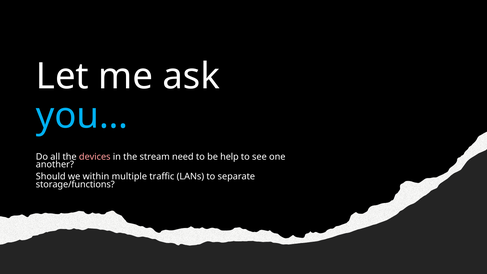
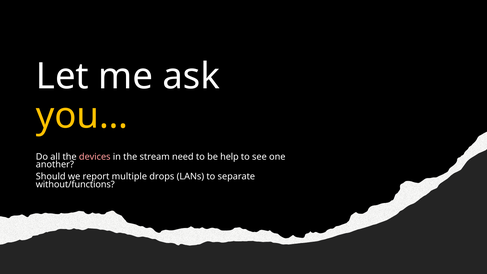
you… colour: light blue -> yellow (82, 116)
within: within -> report (96, 177)
traffic: traffic -> drops (162, 177)
storage/functions: storage/functions -> without/functions (75, 184)
